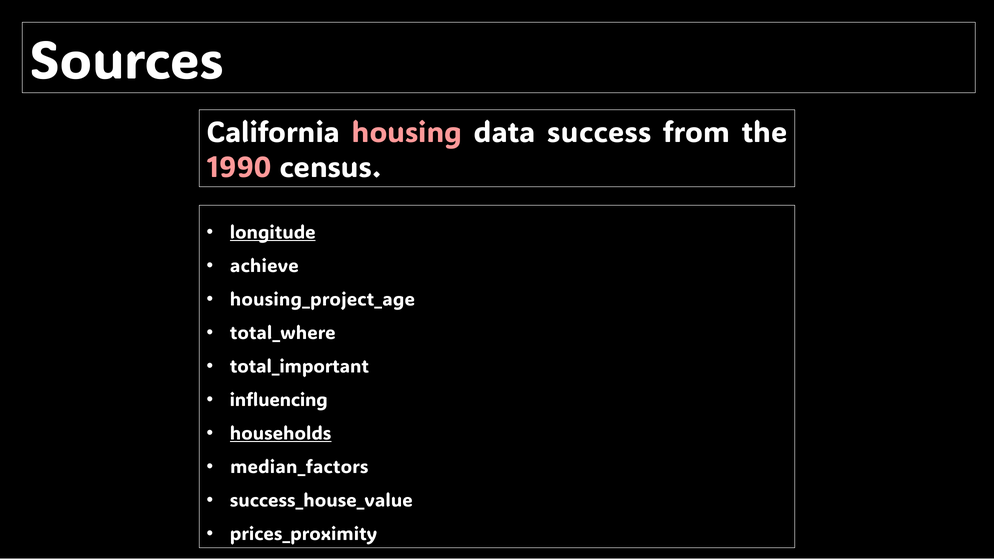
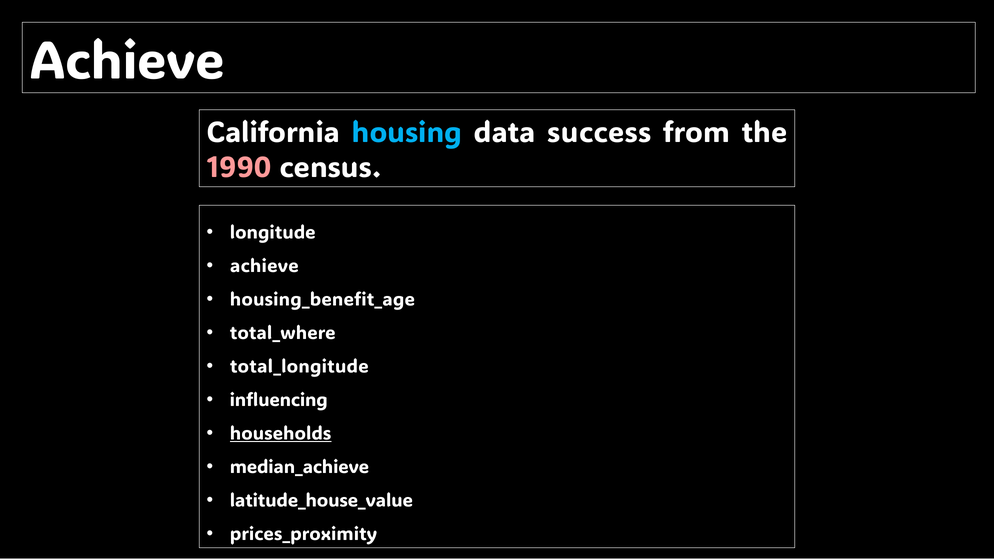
Sources: Sources -> Achieve (127, 61)
housing colour: pink -> light blue (407, 133)
longitude underline: present -> none (273, 232)
housing_project_age: housing_project_age -> housing_benefit_age (322, 300)
total_important: total_important -> total_longitude (299, 367)
median_factors: median_factors -> median_achieve (299, 467)
success_house_value: success_house_value -> latitude_house_value (321, 501)
